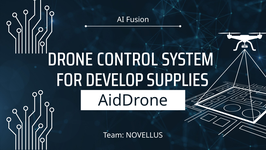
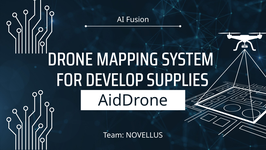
CONTROL: CONTROL -> MAPPING (127, 59)
